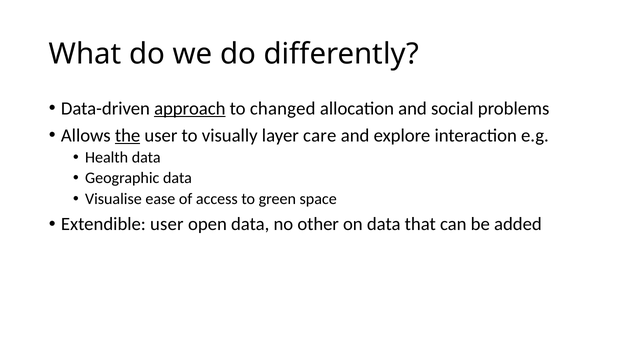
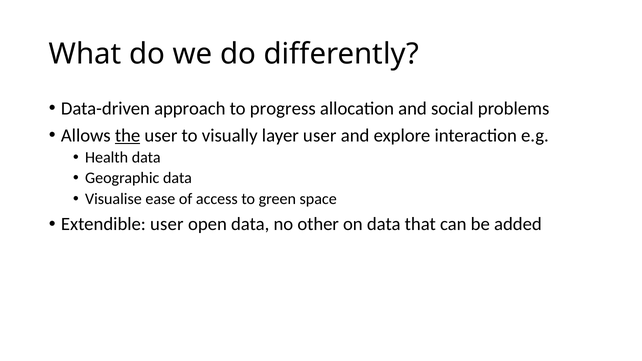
approach underline: present -> none (190, 109)
changed: changed -> progress (283, 109)
layer care: care -> user (320, 135)
